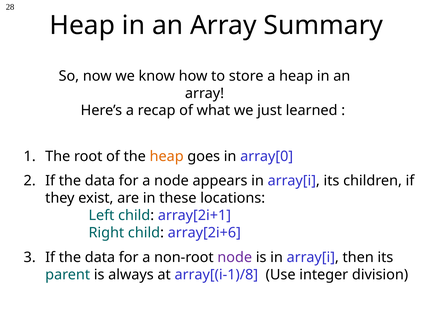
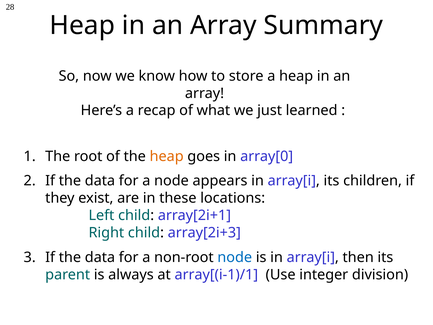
array[2i+6: array[2i+6 -> array[2i+3 (204, 233)
node colour: purple -> blue (235, 257)
array[(i-1)/8: array[(i-1)/8 -> array[(i-1)/1 (216, 275)
